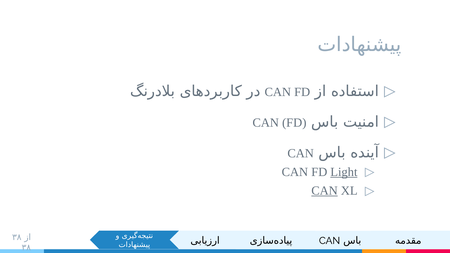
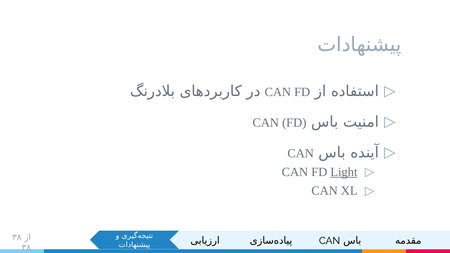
CAN underline: present -> none (325, 191)
